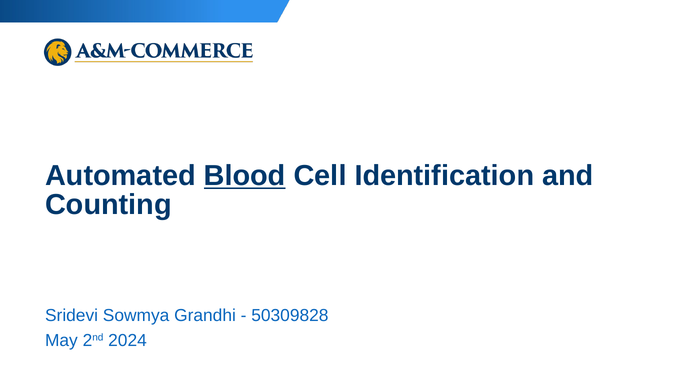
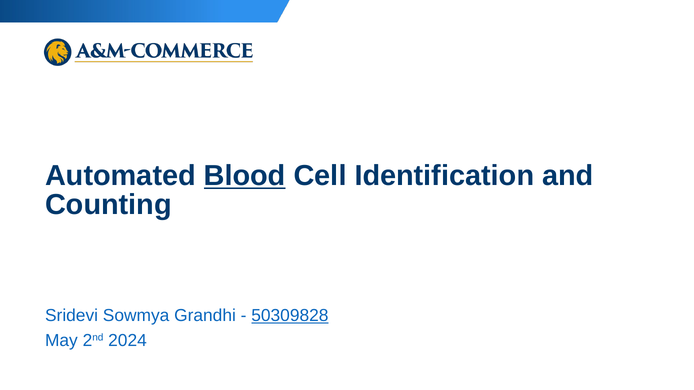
50309828 underline: none -> present (290, 316)
